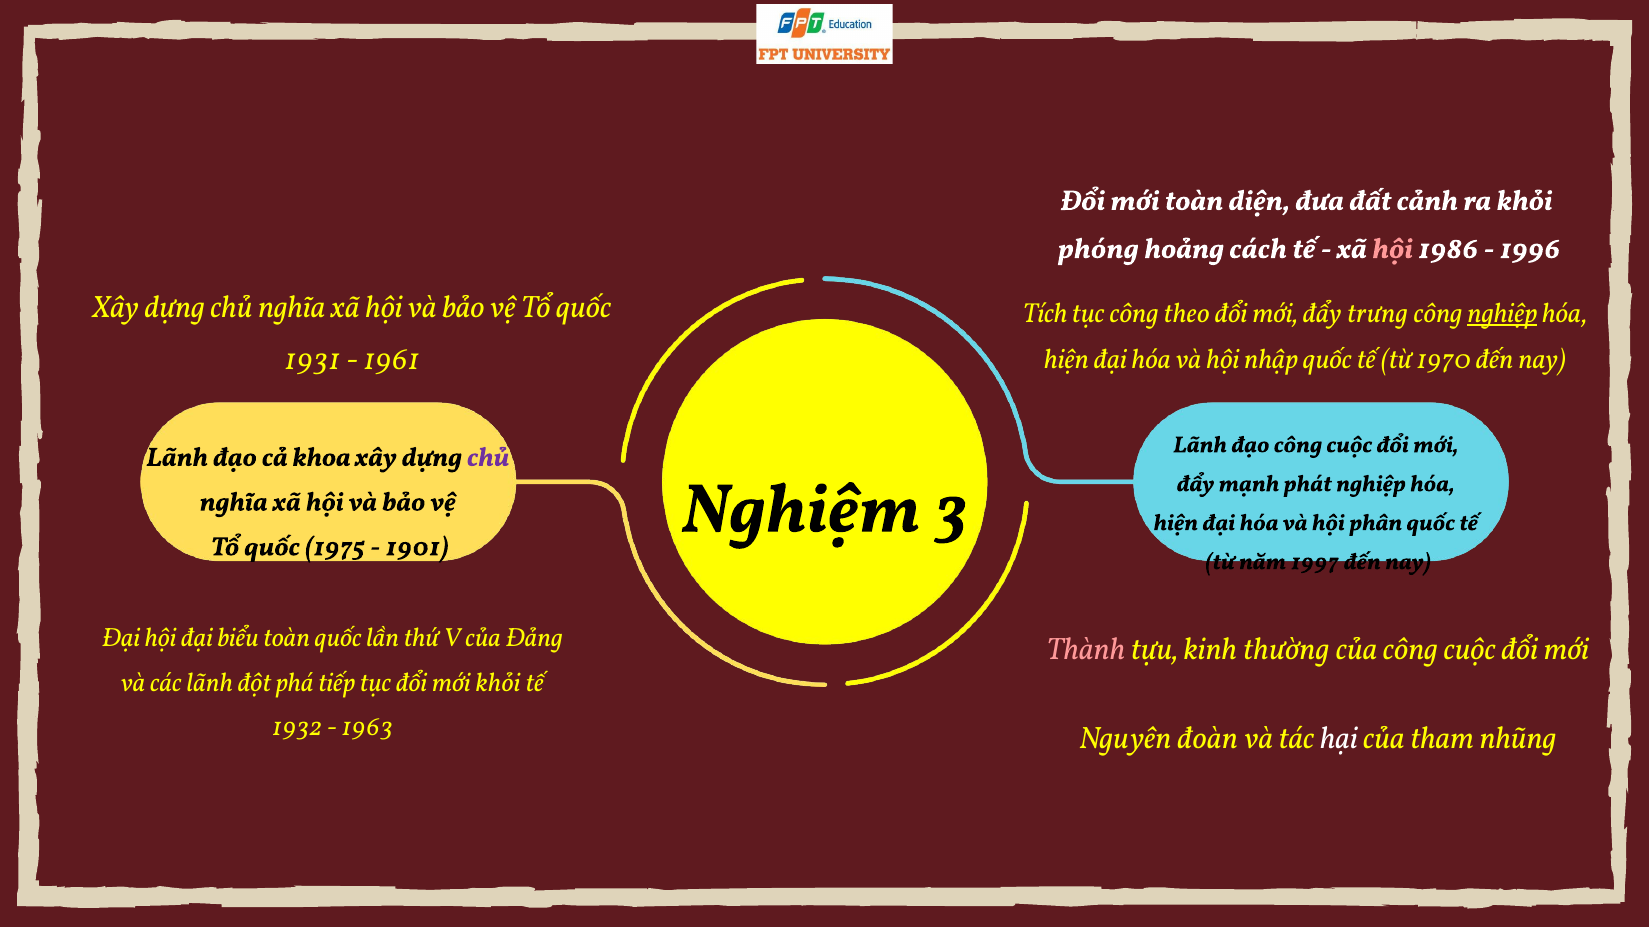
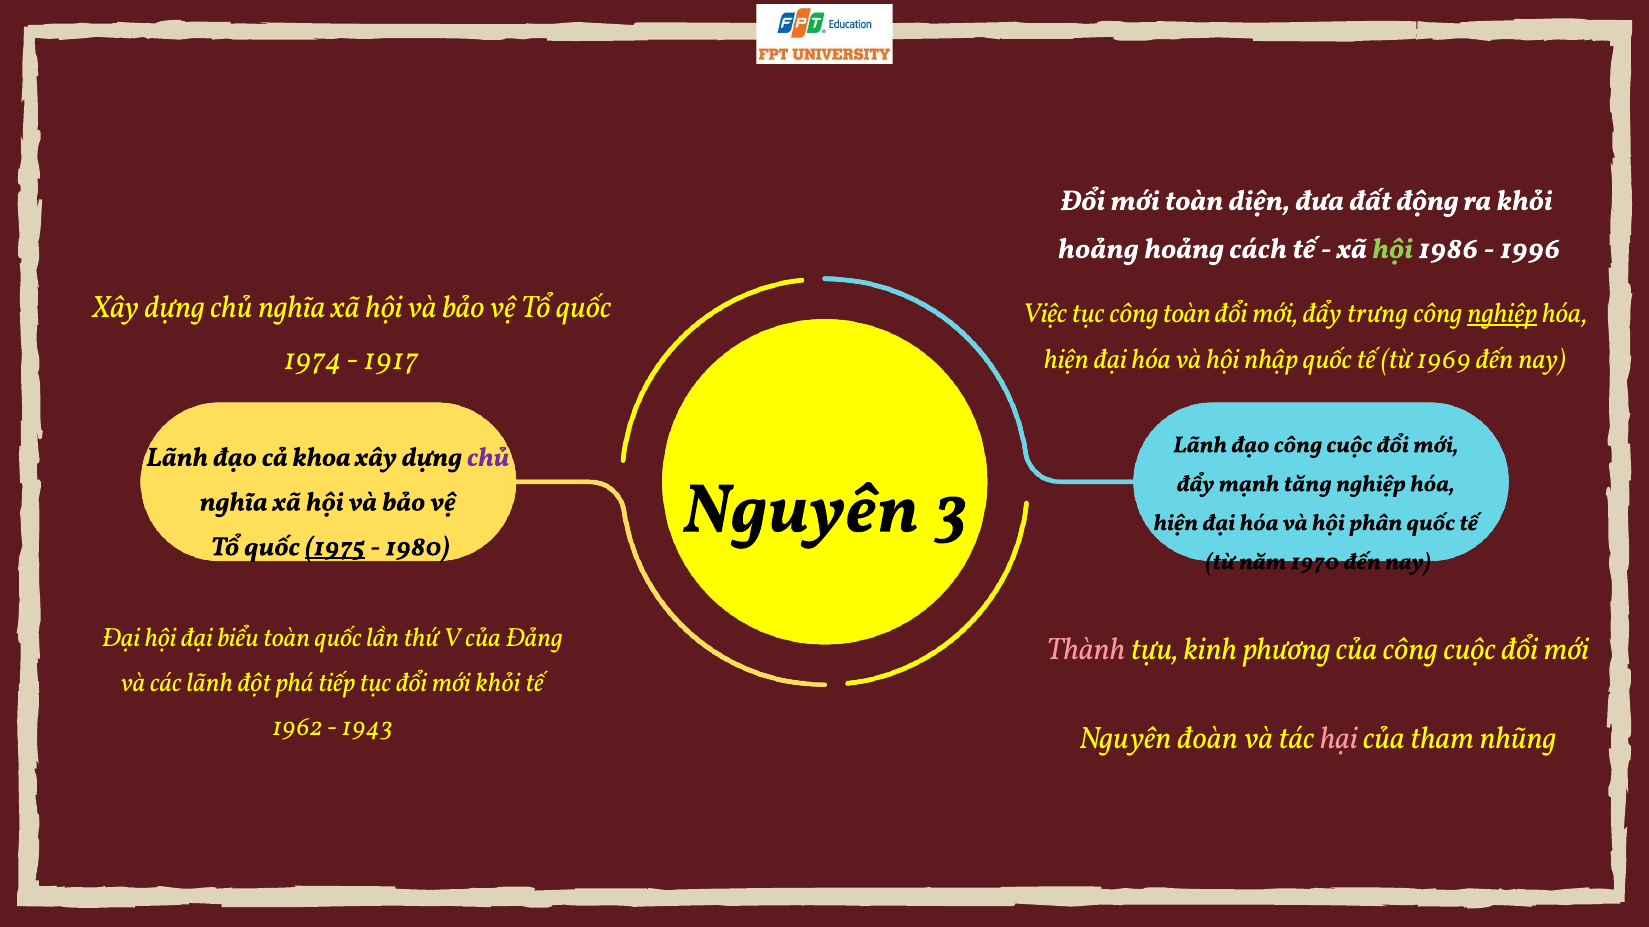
cảnh: cảnh -> động (1427, 201)
phóng: phóng -> hoảng (1098, 249)
hội colour: pink -> light green (1393, 249)
Tích: Tích -> Việc (1045, 314)
công theo: theo -> toàn (1187, 314)
1931: 1931 -> 1974 (313, 359)
1961: 1961 -> 1917 (391, 359)
1970: 1970 -> 1969 (1444, 360)
phát: phát -> tăng (1308, 484)
Nghiệm: Nghiệm -> Nguyên (800, 509)
1975 underline: none -> present (335, 547)
1901: 1901 -> 1980 (417, 547)
1997: 1997 -> 1970 (1315, 562)
thường: thường -> phương (1287, 650)
1932: 1932 -> 1962 (297, 727)
1963: 1963 -> 1943 (367, 727)
hại colour: white -> pink (1339, 738)
